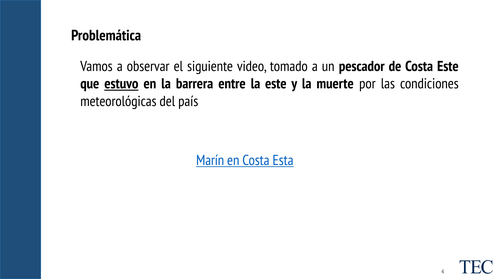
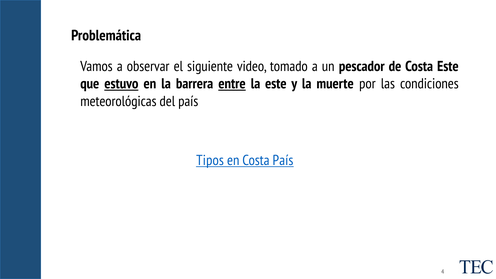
entre underline: none -> present (232, 84)
Marín: Marín -> Tipos (210, 160)
Costa Esta: Esta -> País (283, 160)
